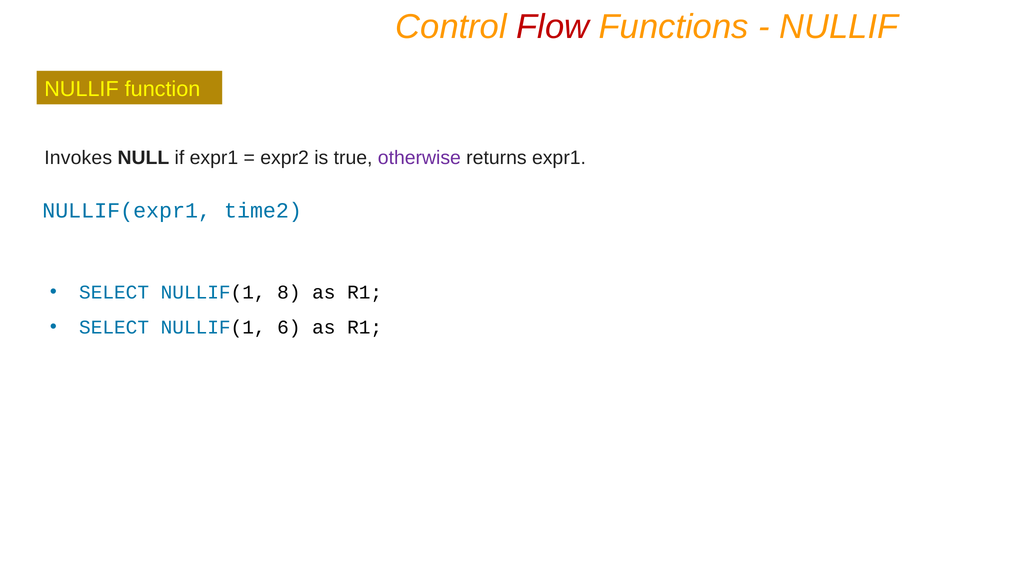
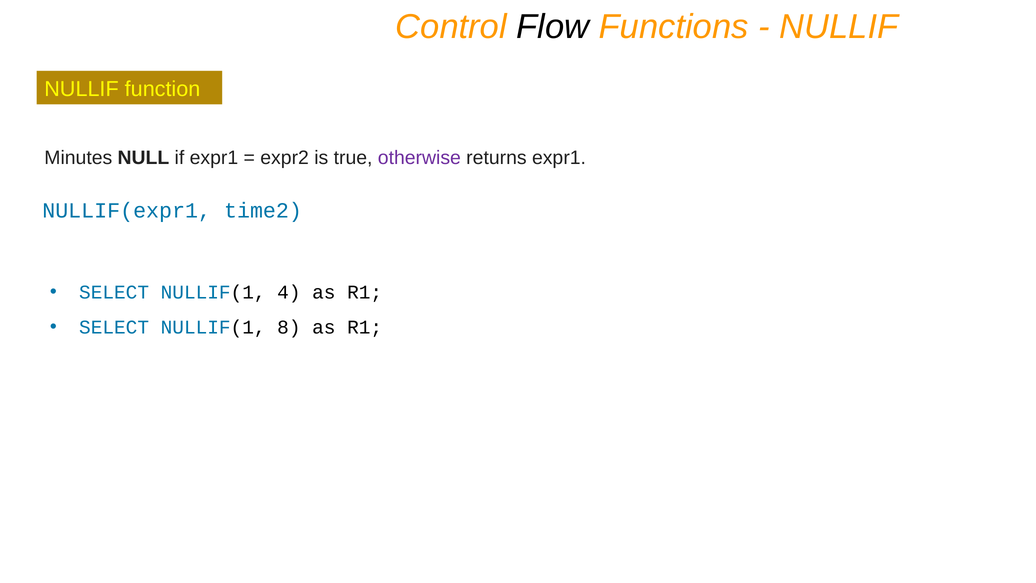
Flow colour: red -> black (553, 27)
Invokes: Invokes -> Minutes (78, 158)
8: 8 -> 4 (289, 292)
6: 6 -> 8 (289, 327)
